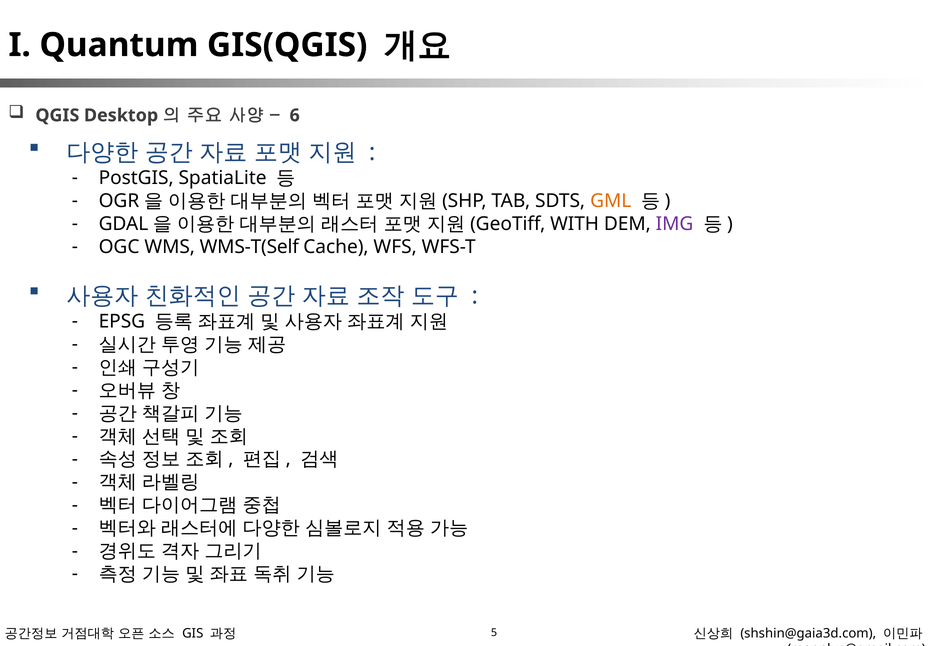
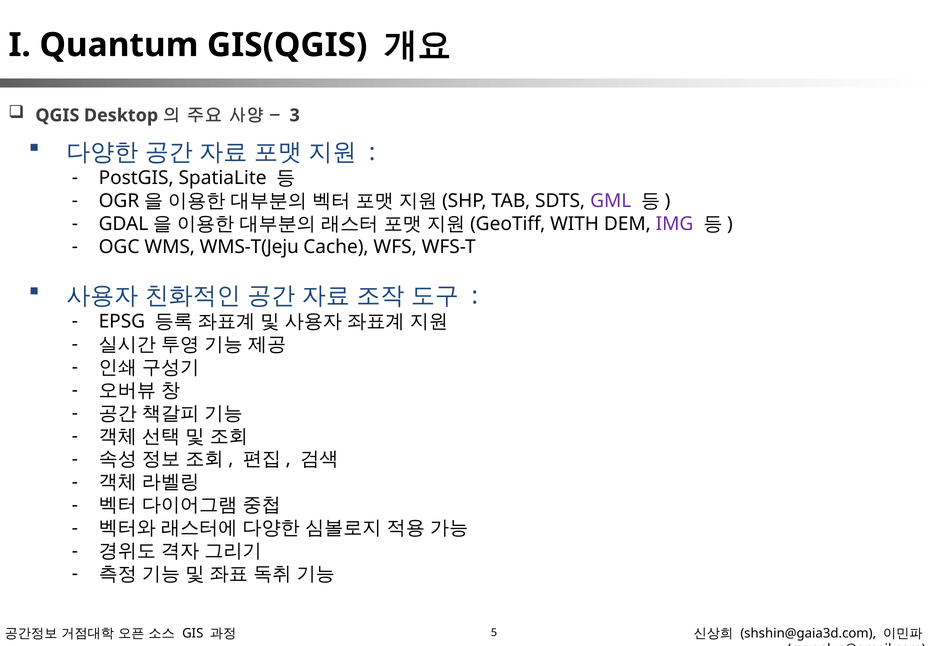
6: 6 -> 3 (295, 115)
GML colour: orange -> purple (611, 201)
WMS-T(Self: WMS-T(Self -> WMS-T(Jeju (249, 247)
